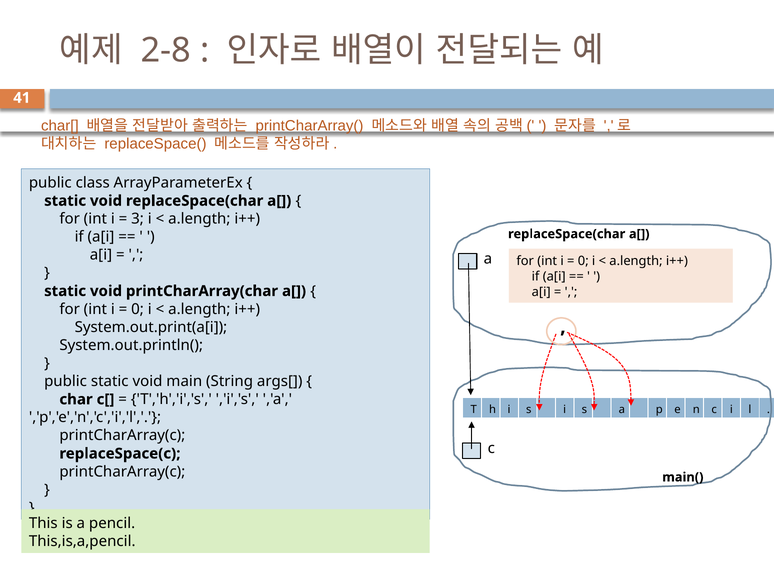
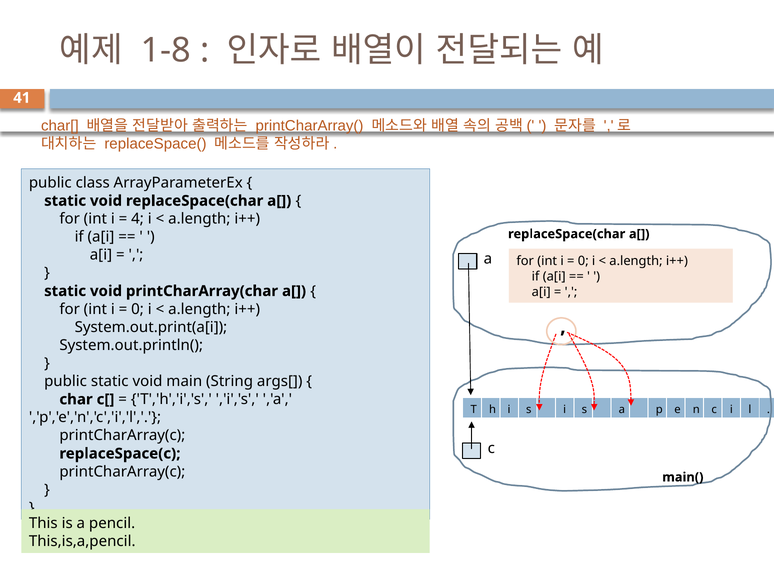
2-8: 2-8 -> 1-8 (166, 51)
3: 3 -> 4 (138, 219)
